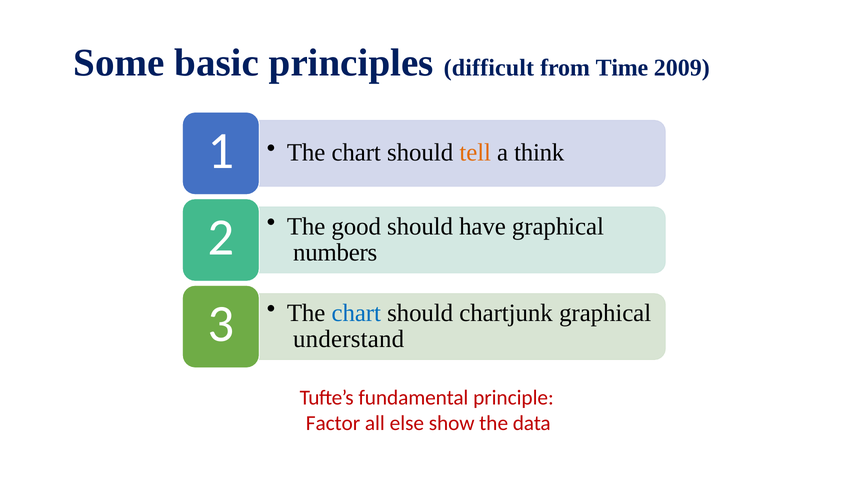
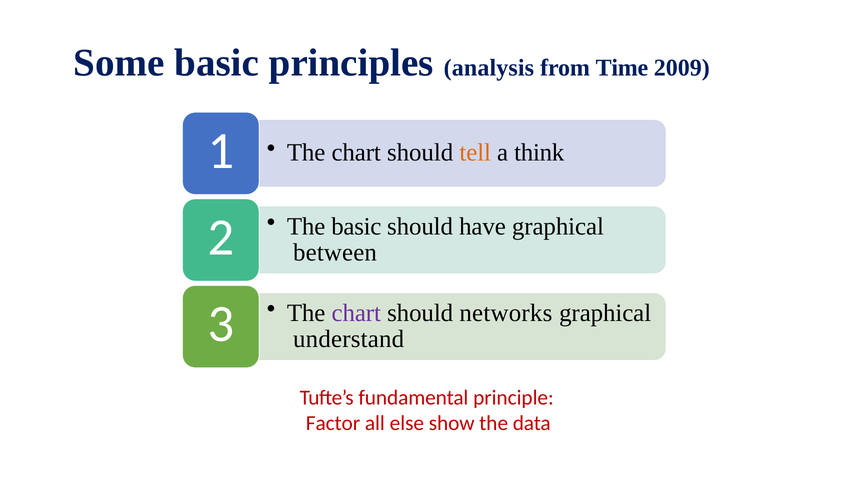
difficult: difficult -> analysis (489, 68)
The good: good -> basic (356, 227)
numbers: numbers -> between (335, 252)
chart colour: blue -> purple (356, 313)
chartjunk: chartjunk -> networks (506, 313)
